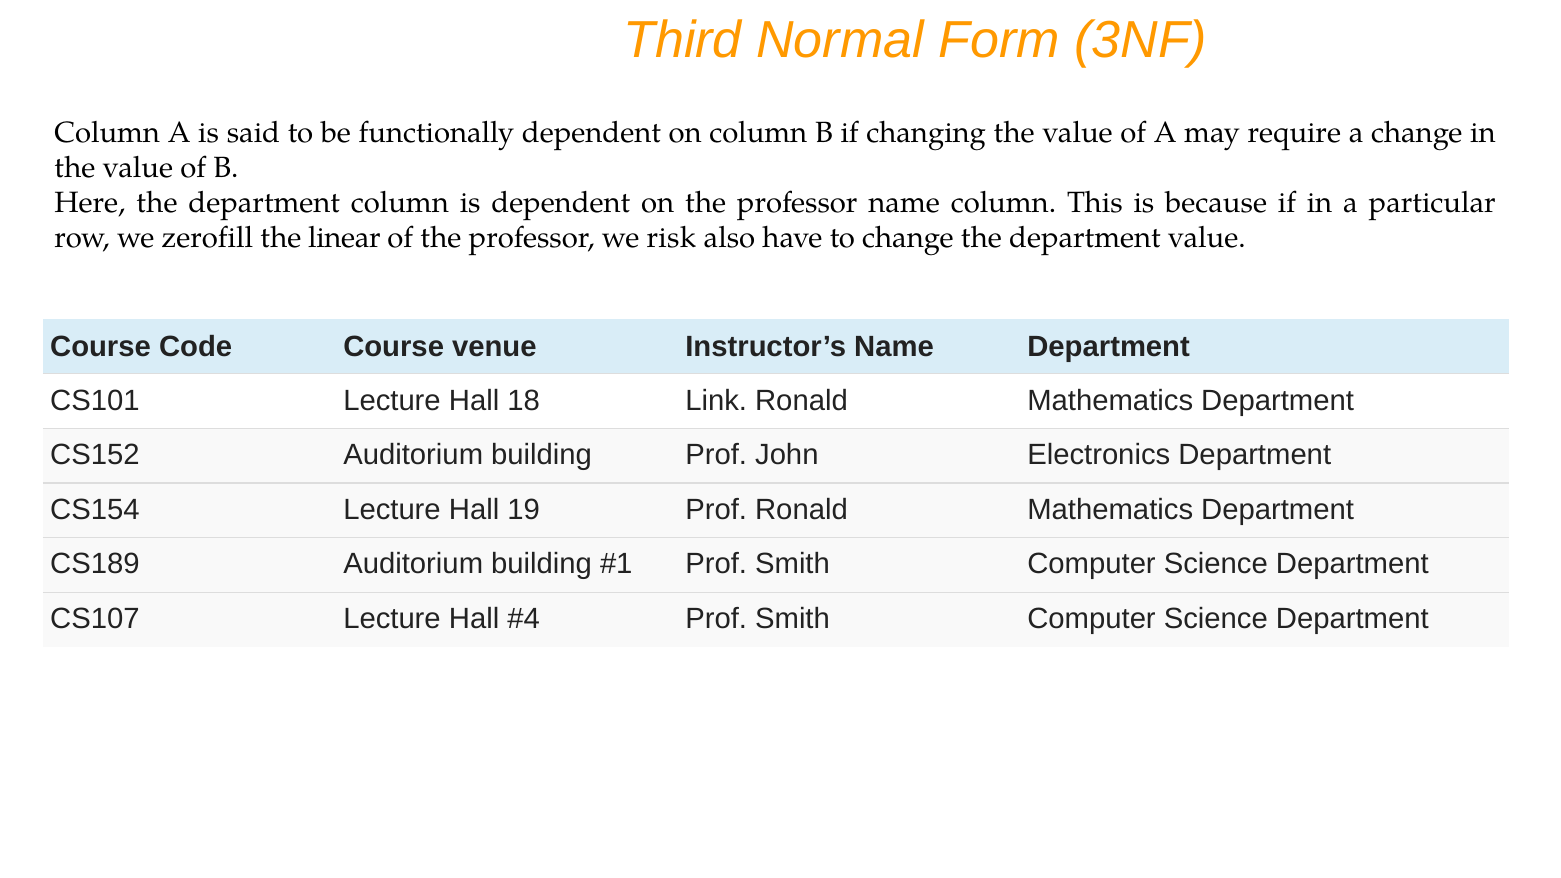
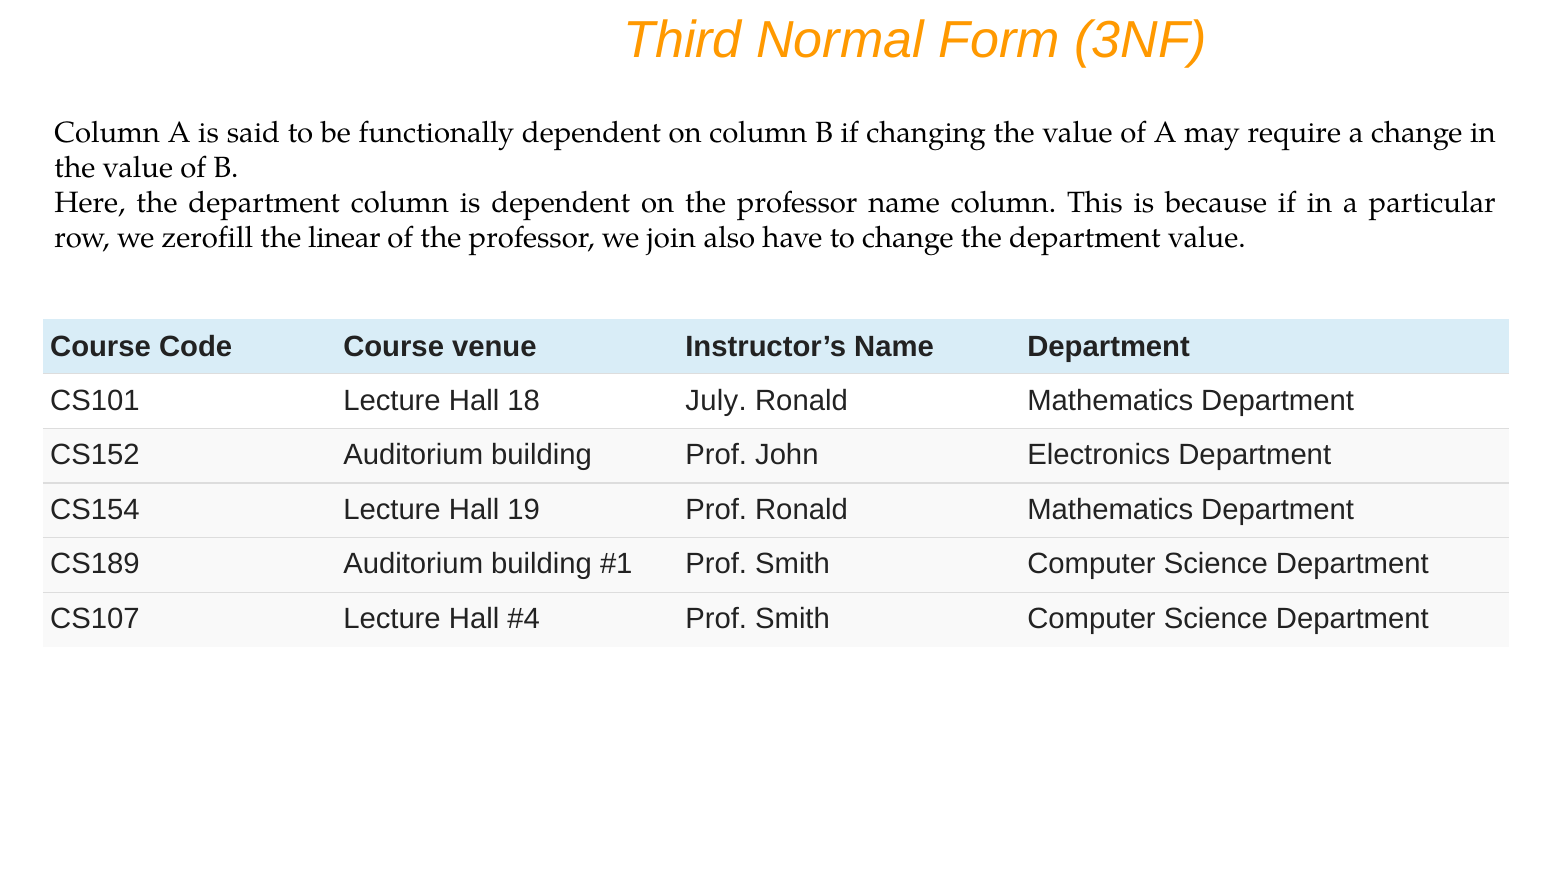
risk: risk -> join (671, 238)
Link: Link -> July (716, 400)
